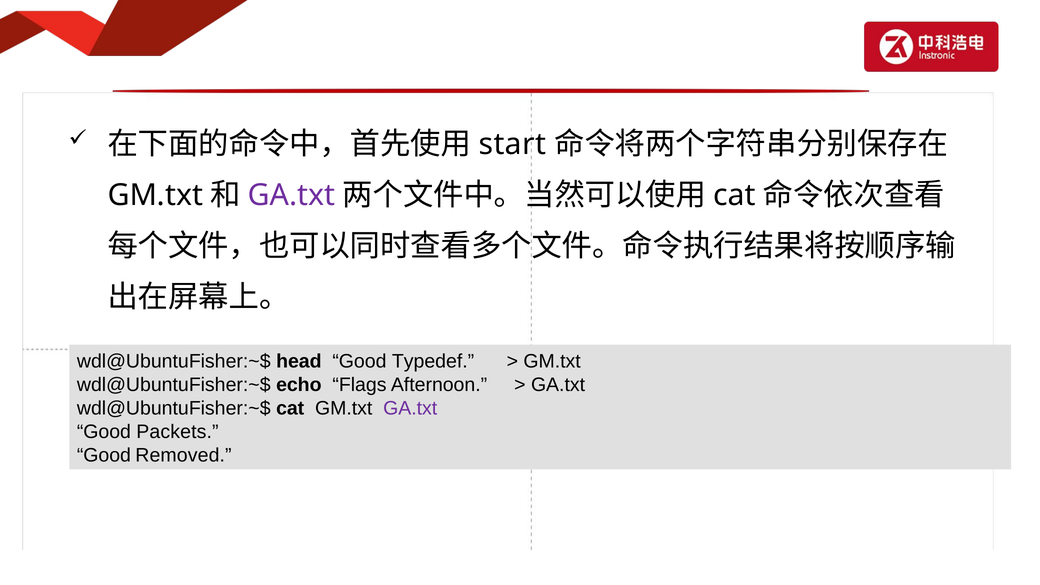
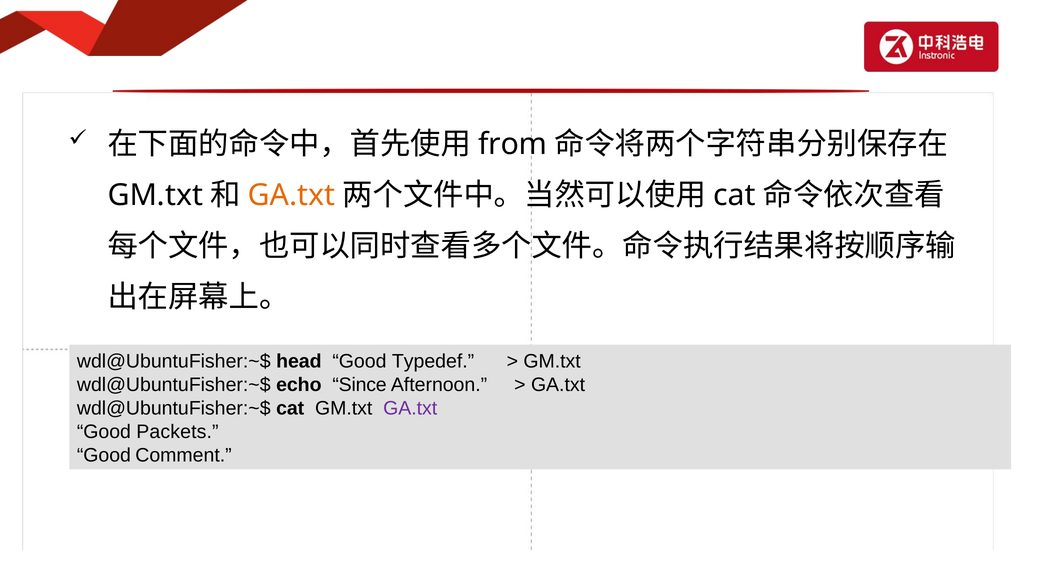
start: start -> from (513, 144)
GA.txt colour: purple -> orange (292, 195)
Flags: Flags -> Since (360, 385)
Removed: Removed -> Comment (184, 455)
